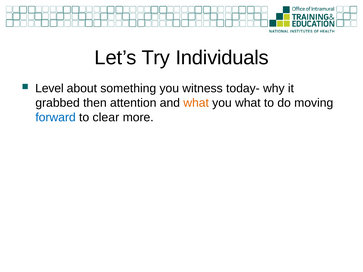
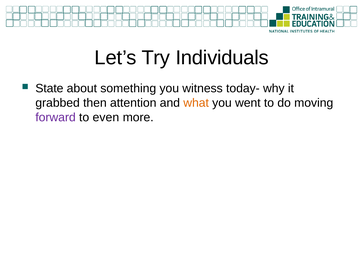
Level: Level -> State (49, 89)
you what: what -> went (248, 103)
forward colour: blue -> purple (56, 118)
clear: clear -> even (106, 118)
